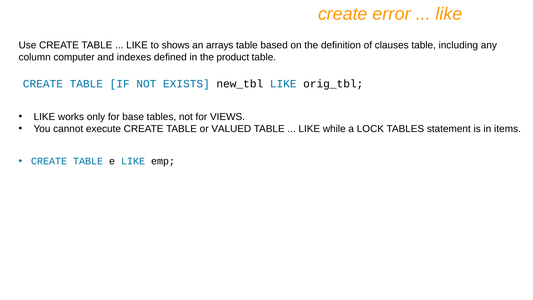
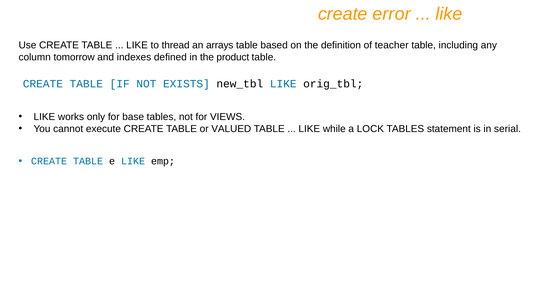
shows: shows -> thread (176, 45)
clauses: clauses -> teacher (392, 45)
computer: computer -> tomorrow (74, 57)
items: items -> serial (508, 129)
